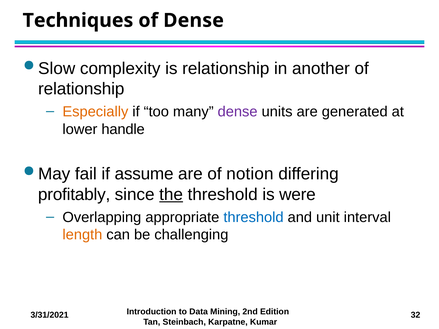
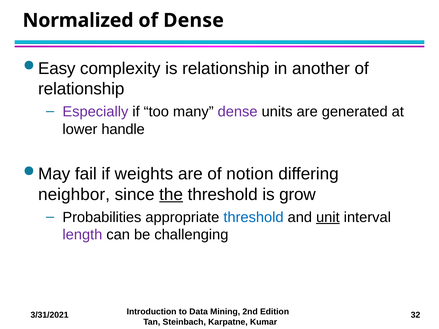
Techniques: Techniques -> Normalized (78, 20)
Slow: Slow -> Easy (57, 68)
Especially colour: orange -> purple (95, 112)
assume: assume -> weights (144, 174)
profitably: profitably -> neighbor (74, 195)
were: were -> grow (297, 195)
Overlapping: Overlapping -> Probabilities (102, 217)
unit underline: none -> present (328, 217)
length colour: orange -> purple (82, 235)
